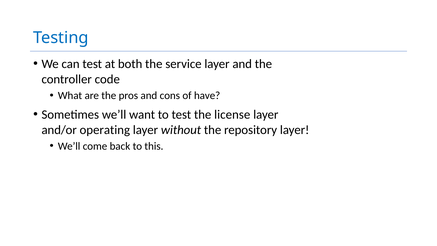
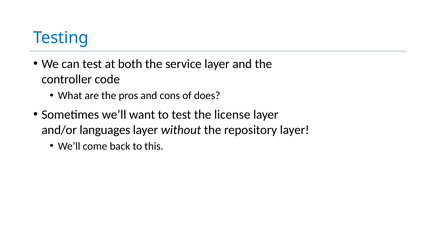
have: have -> does (207, 96)
operating: operating -> languages (105, 130)
